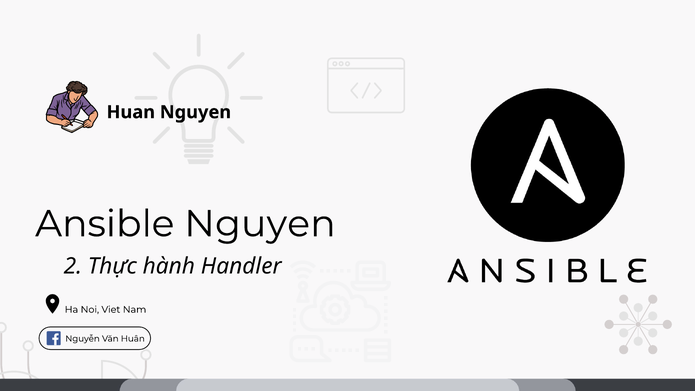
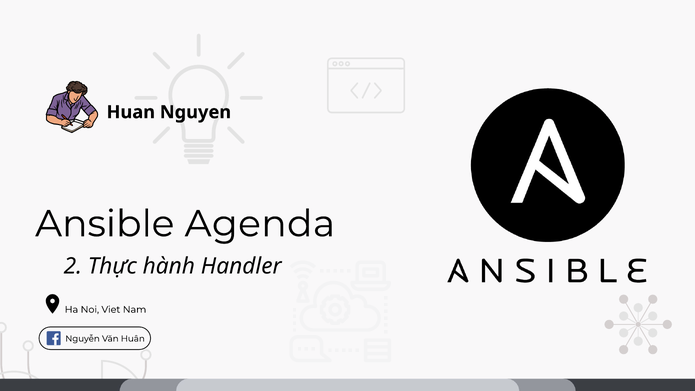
Ansible Nguyen: Nguyen -> Agenda (260, 224)
